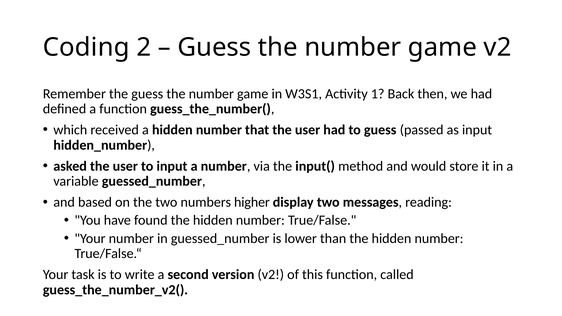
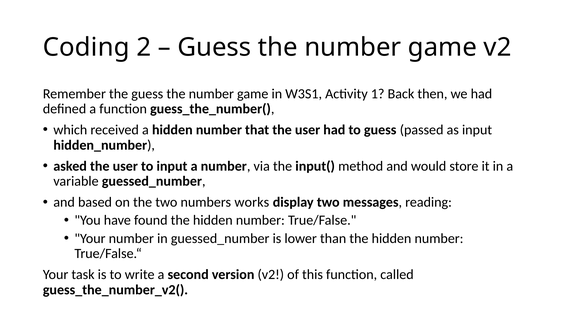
higher: higher -> works (252, 202)
